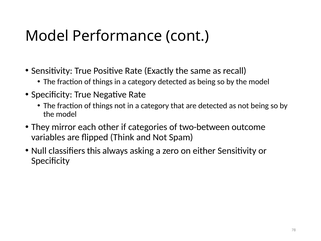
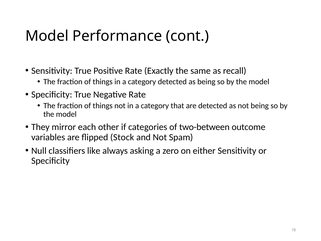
Think: Think -> Stock (122, 137)
this: this -> like (94, 151)
